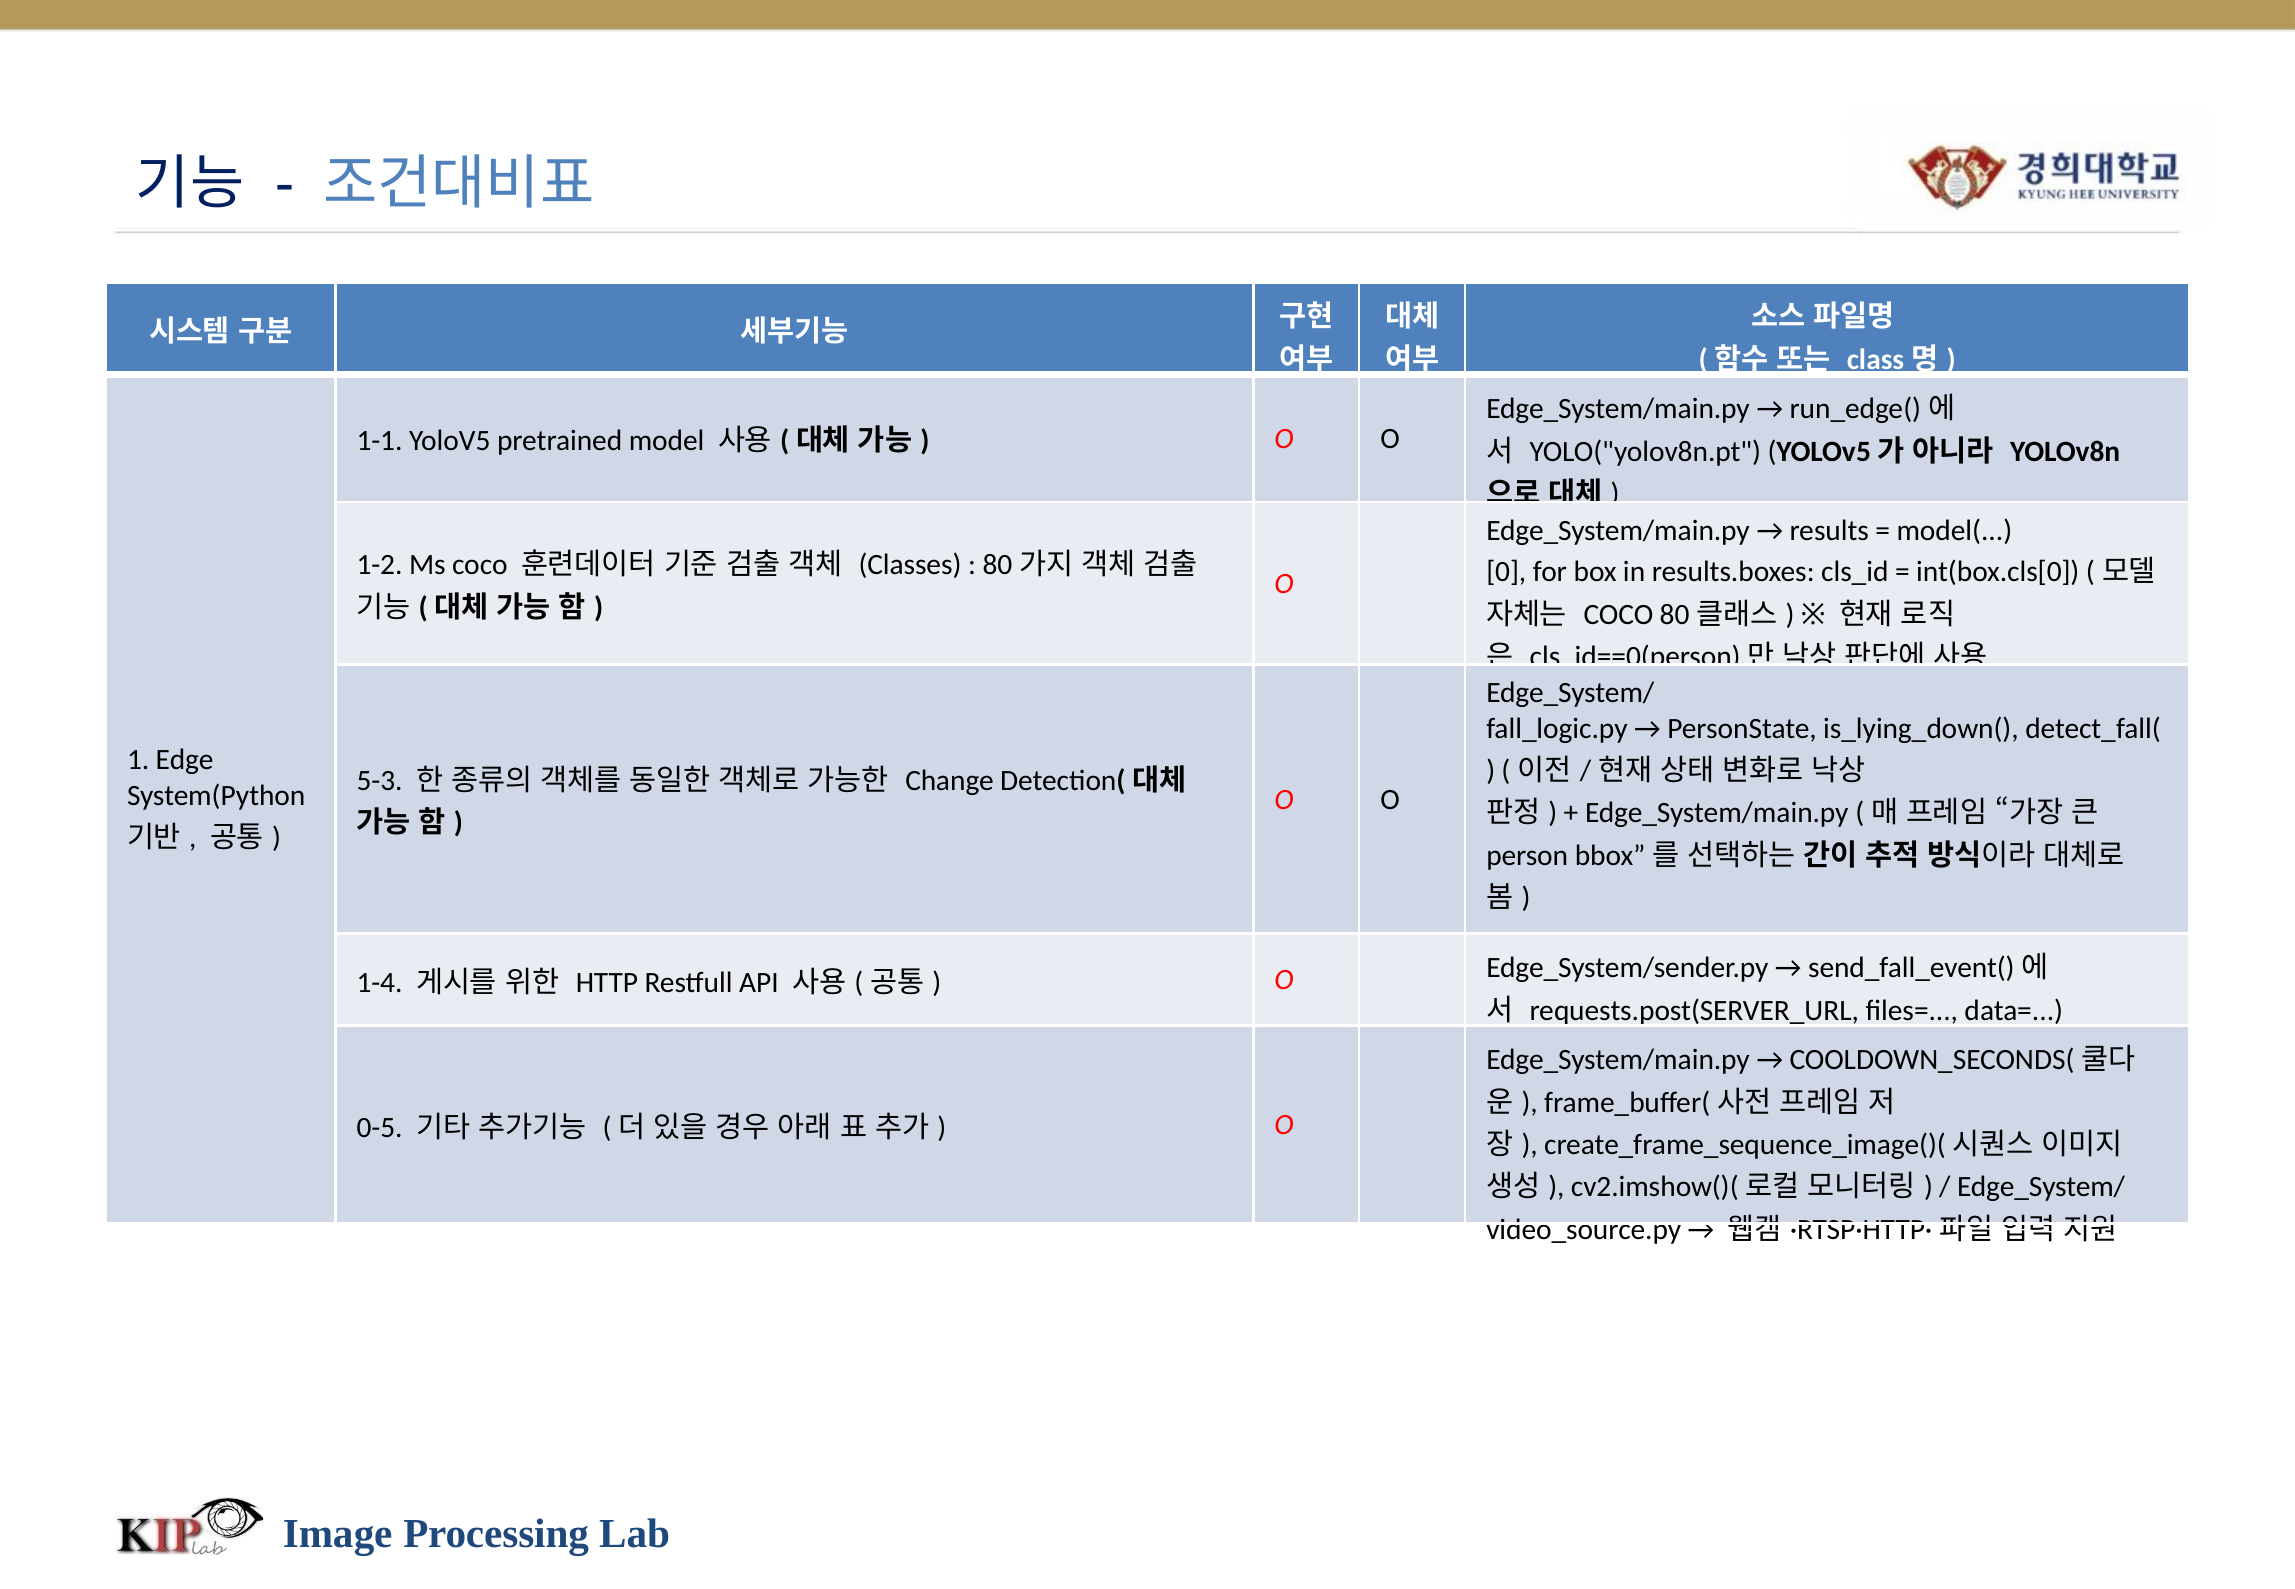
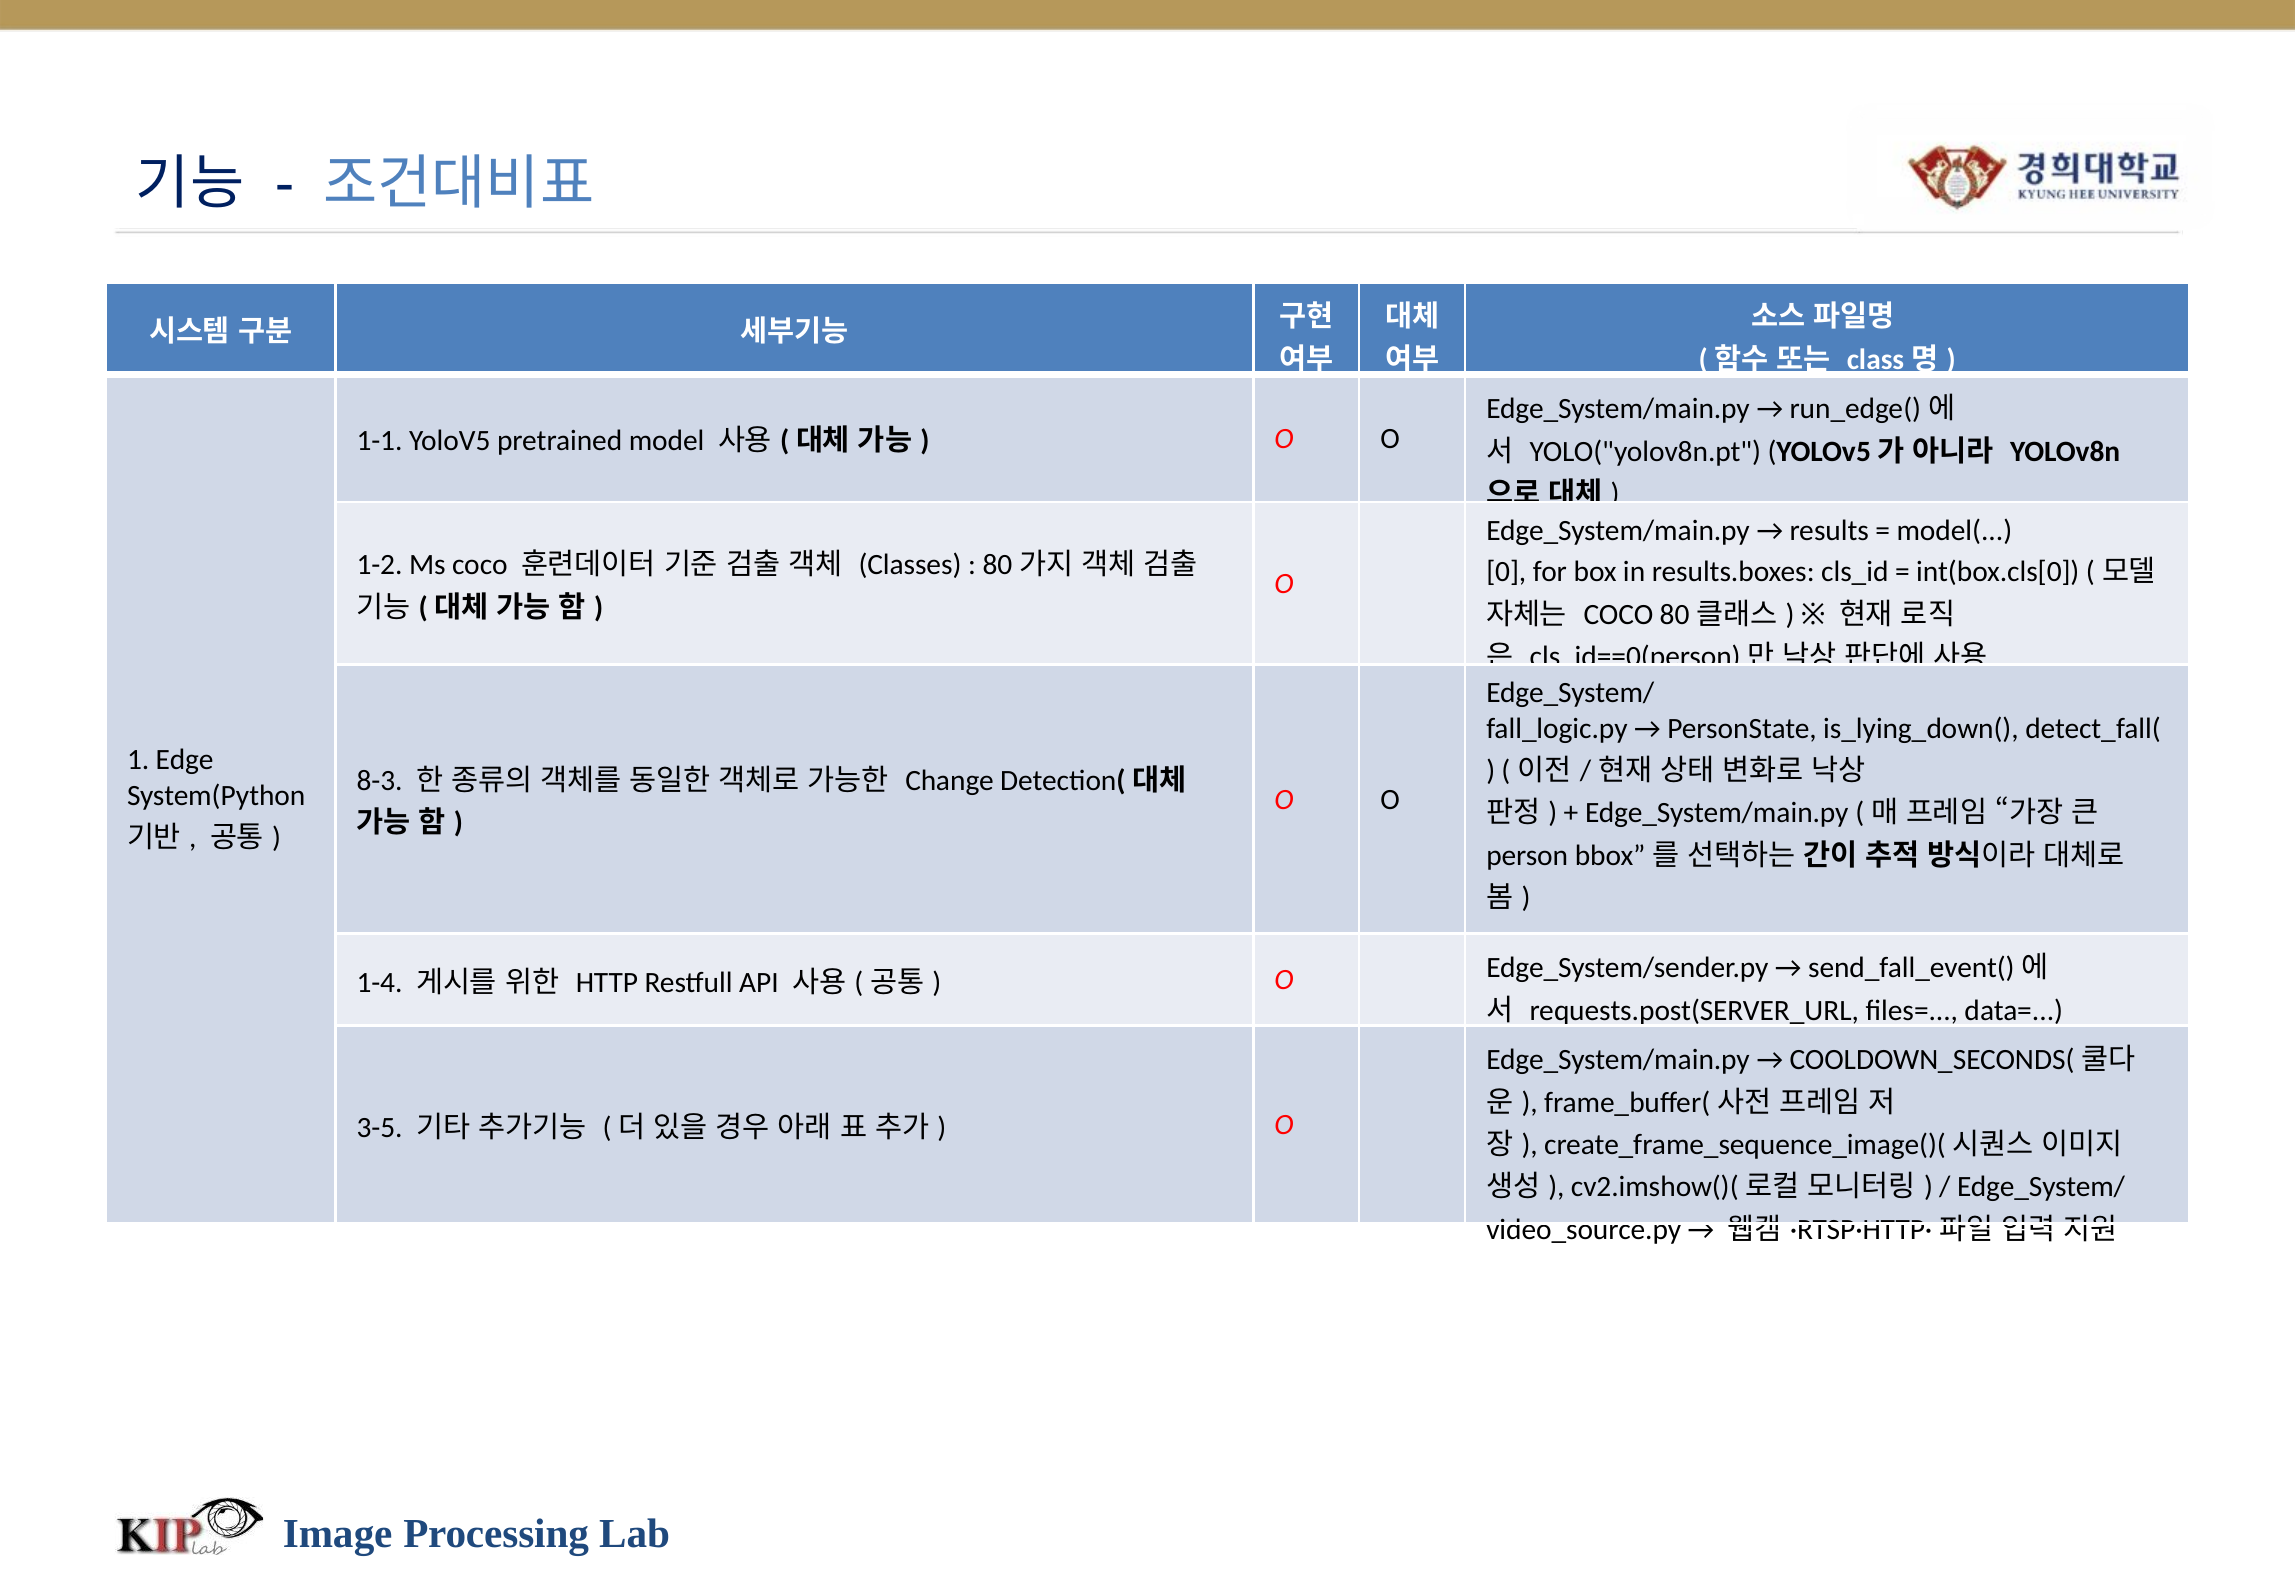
5-3: 5-3 -> 8-3 (380, 781)
0-5: 0-5 -> 3-5 (380, 1127)
